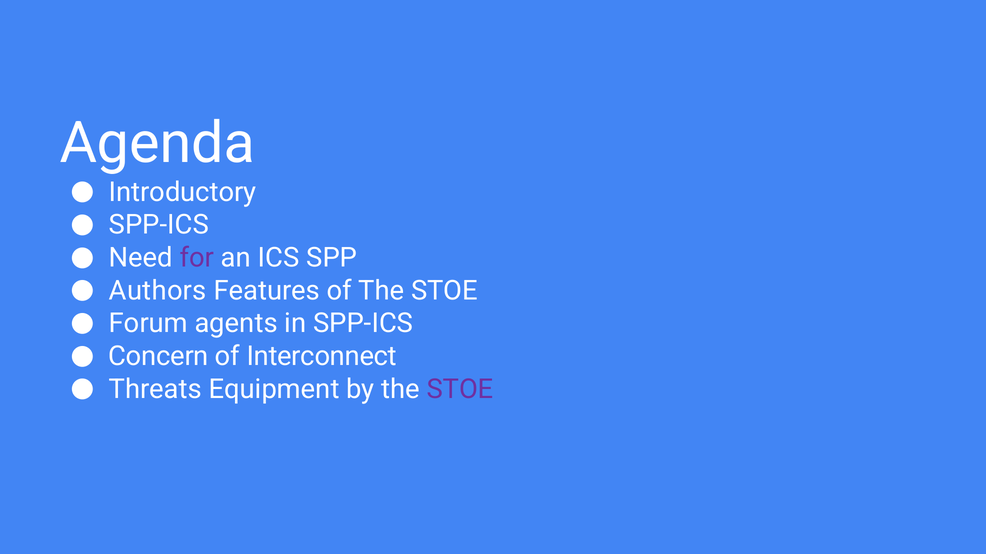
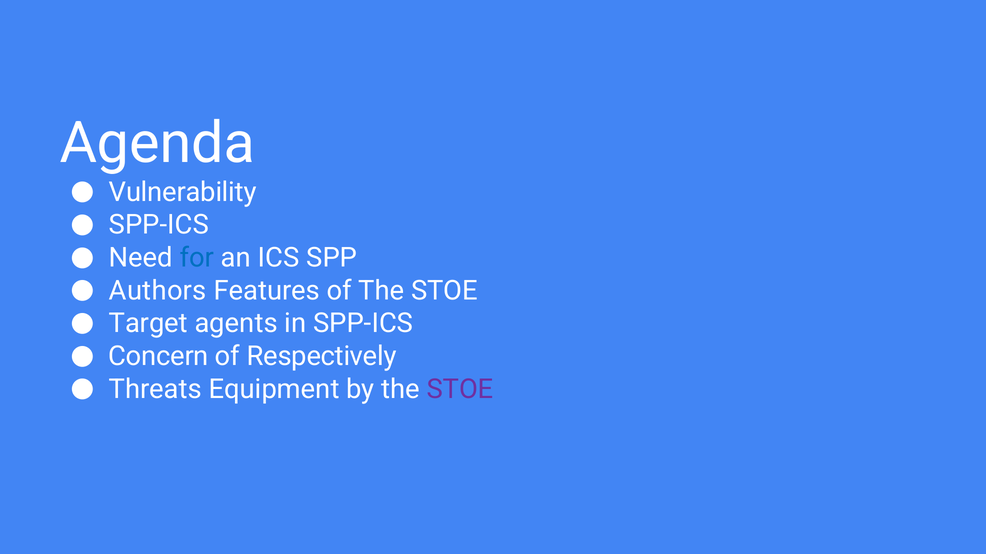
Introductory: Introductory -> Vulnerability (183, 192)
for colour: purple -> blue (197, 258)
Forum: Forum -> Target (148, 324)
Interconnect: Interconnect -> Respectively (322, 357)
